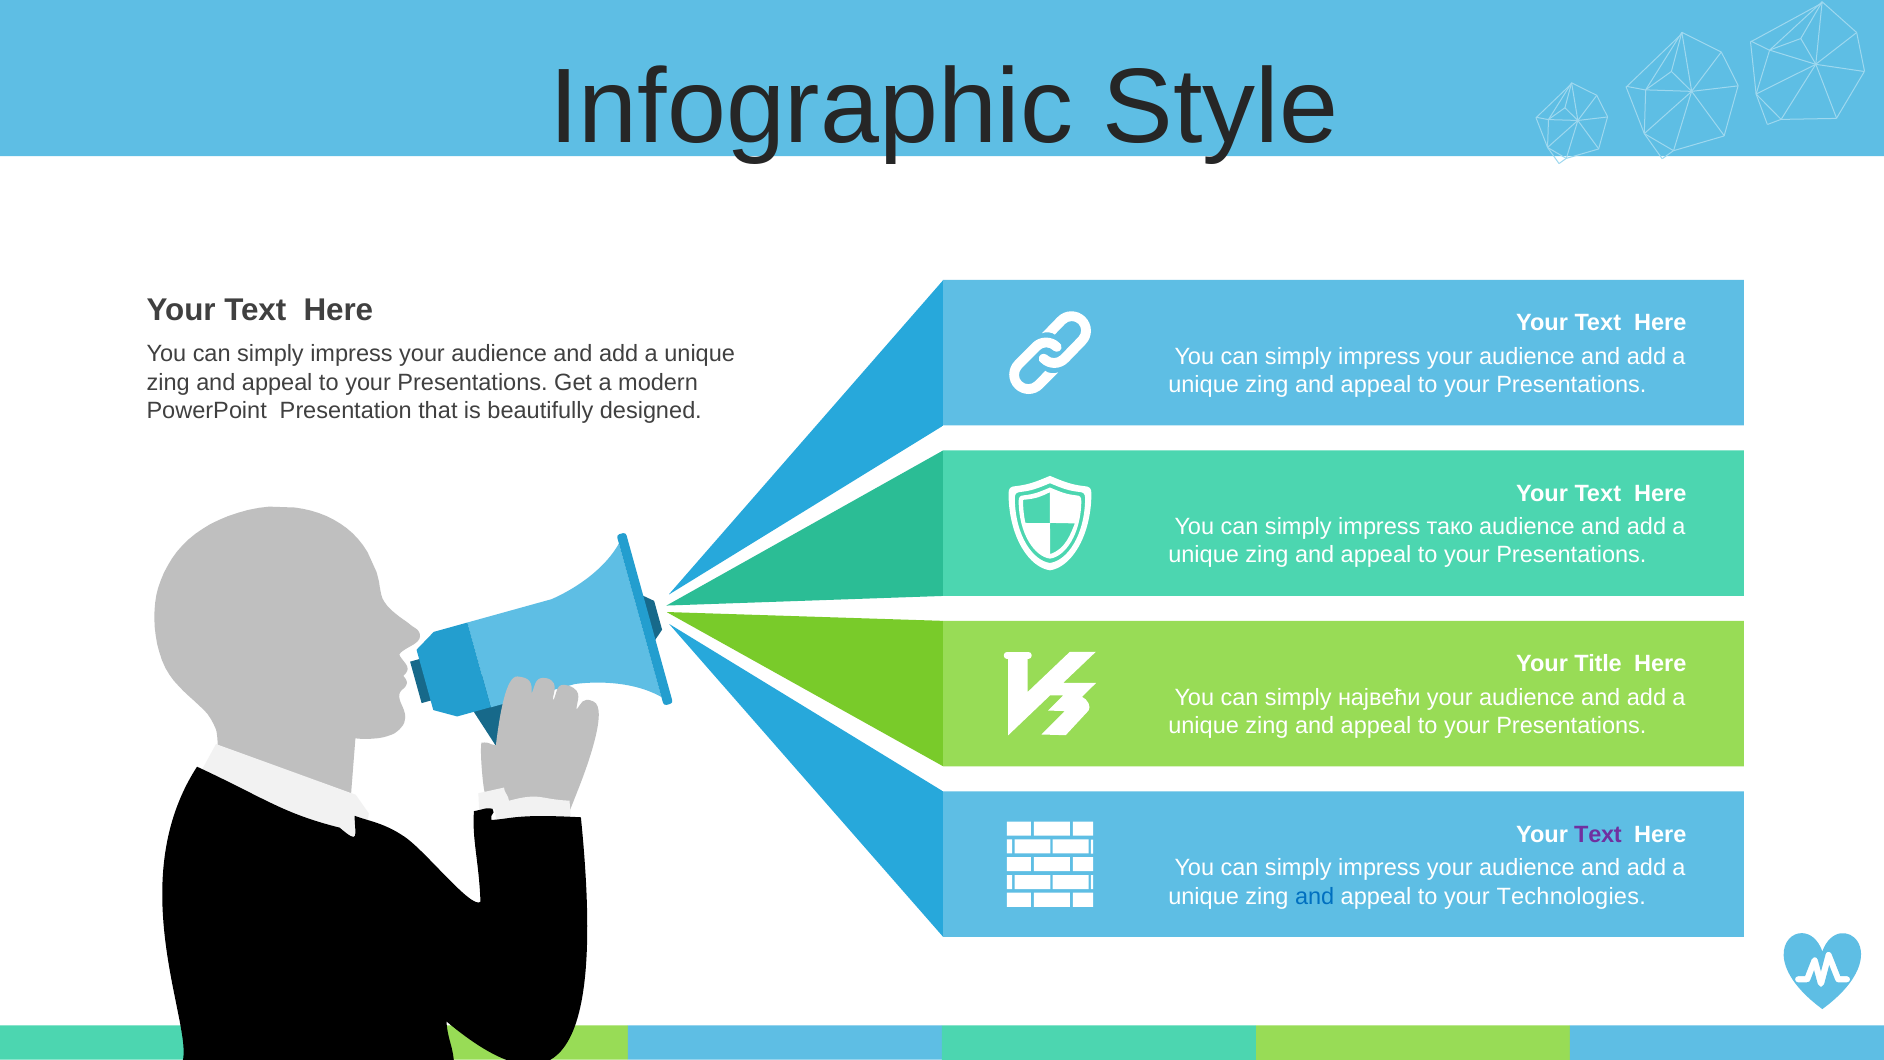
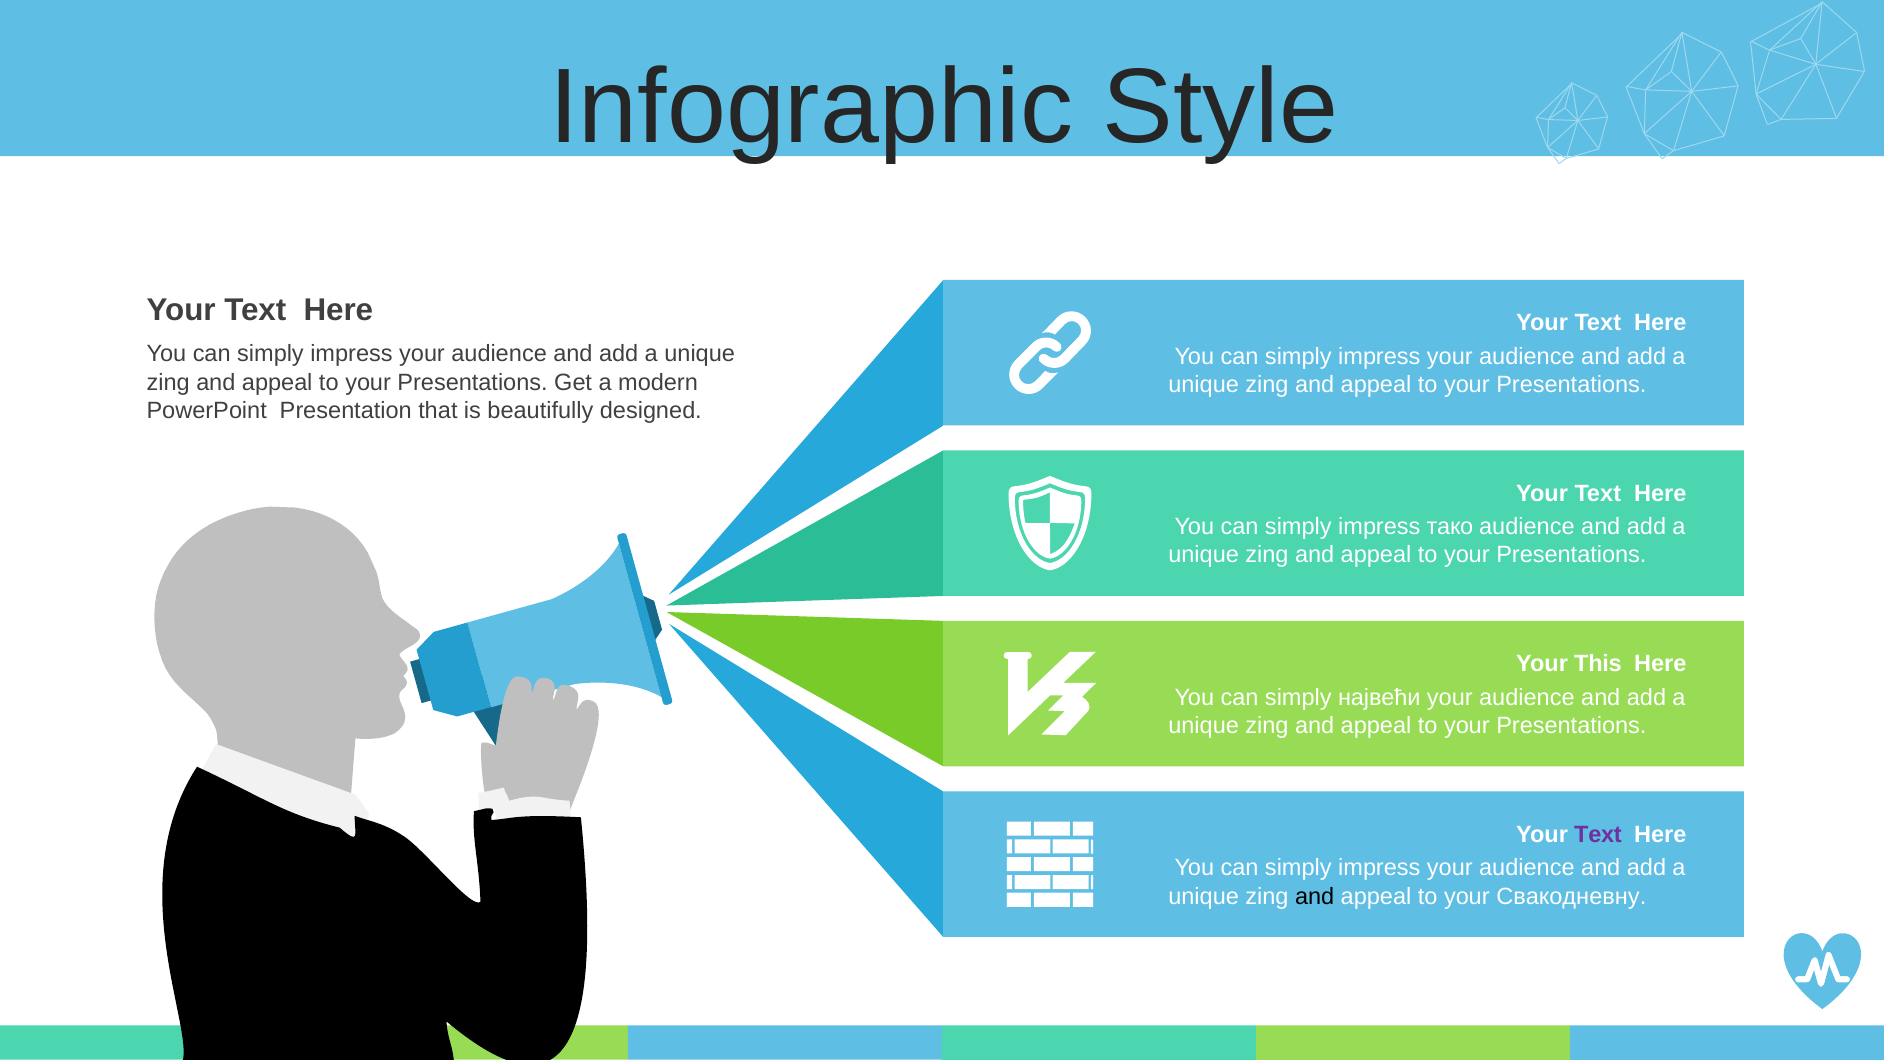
Title: Title -> This (1598, 664)
and colour: blue -> black (1315, 896)
Technologies: Technologies -> Свакодневну (1571, 896)
